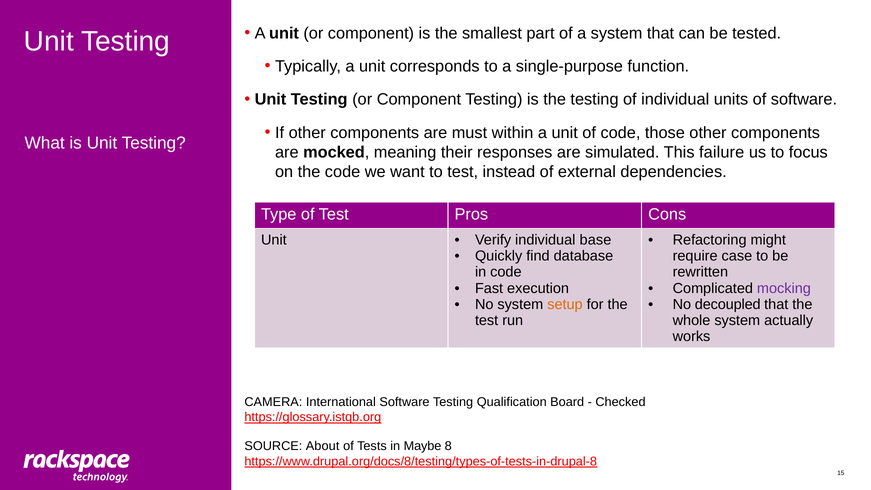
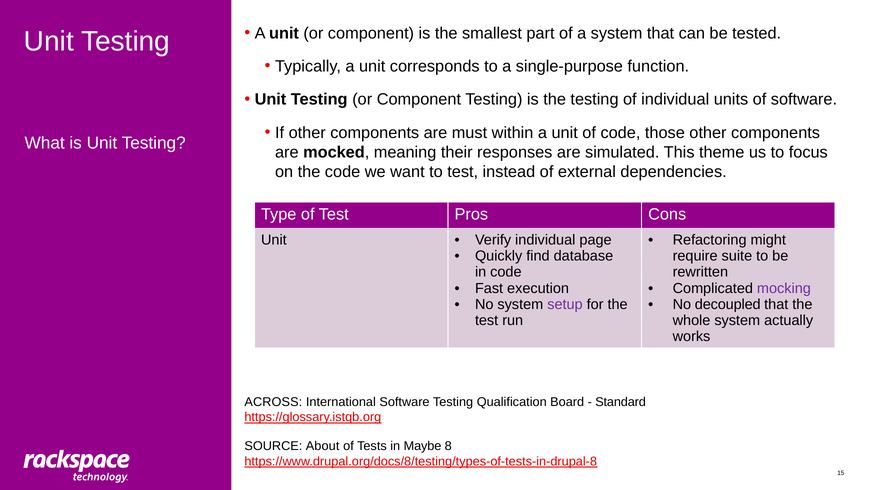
failure: failure -> theme (722, 152)
base: base -> page (596, 240)
case: case -> suite (737, 256)
setup colour: orange -> purple (565, 304)
CAMERA: CAMERA -> ACROSS (273, 402)
Checked: Checked -> Standard (621, 402)
